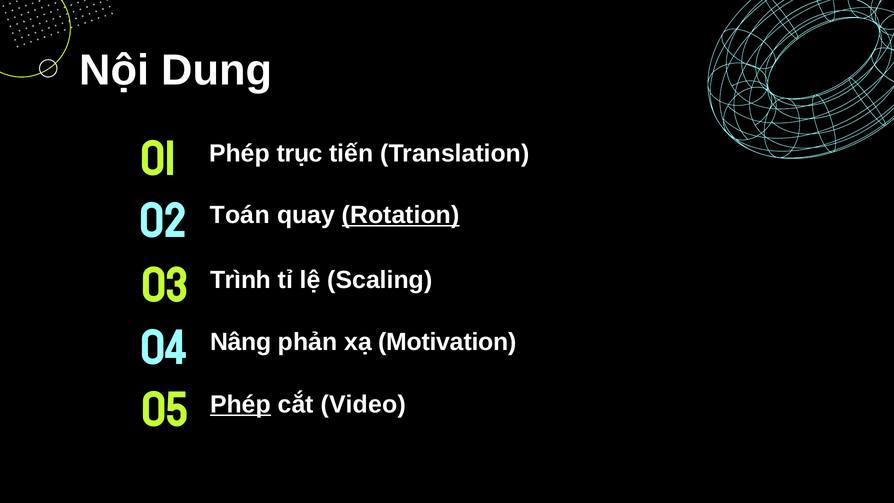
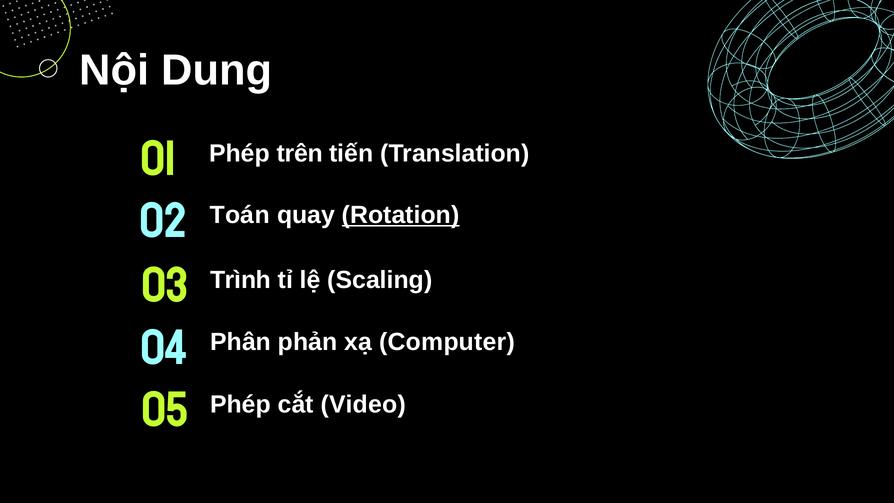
trục: trục -> trên (300, 153)
Nâng: Nâng -> Phân (241, 342)
Motivation: Motivation -> Computer (447, 342)
Phép underline: present -> none (240, 404)
